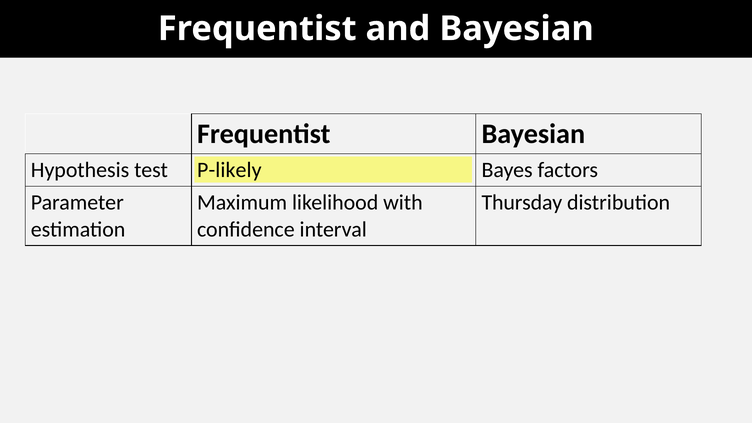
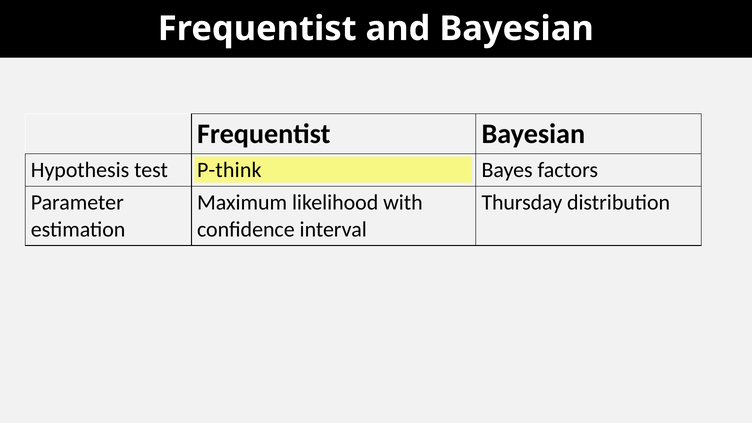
P-likely: P-likely -> P-think (229, 170)
